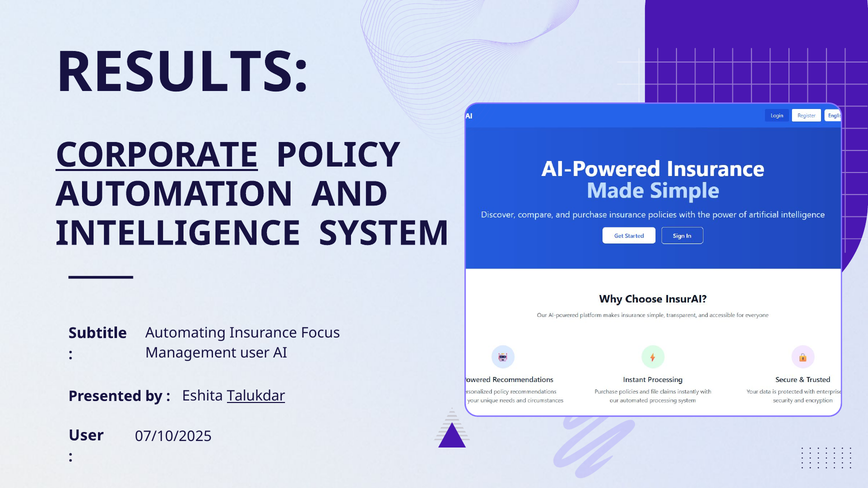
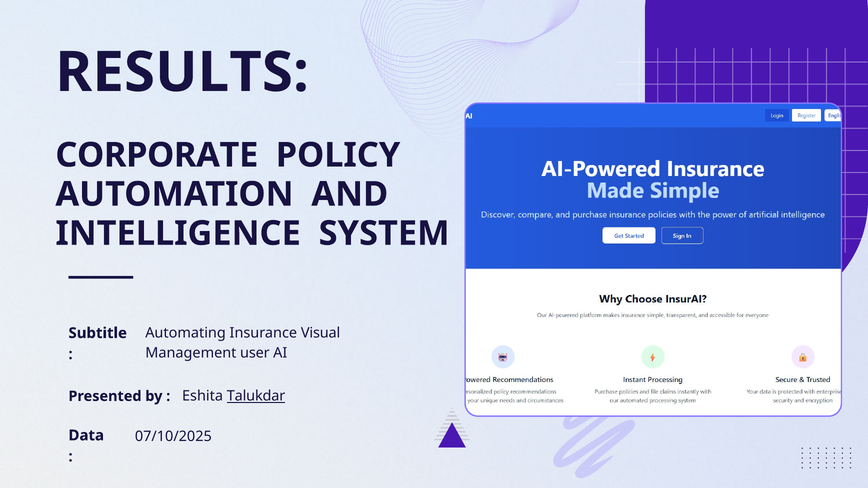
CORPORATE underline: present -> none (157, 155)
Focus: Focus -> Visual (321, 333)
User: User -> Data (86, 436)
